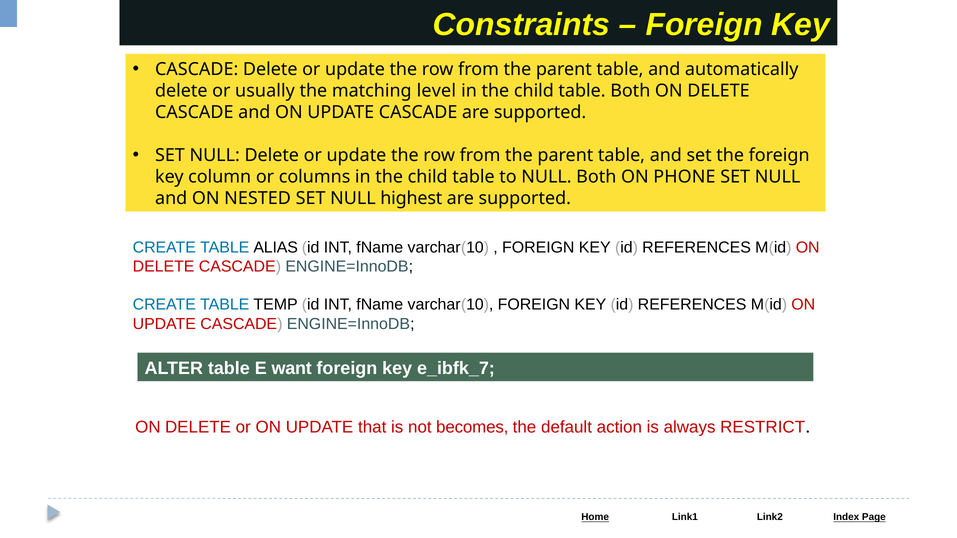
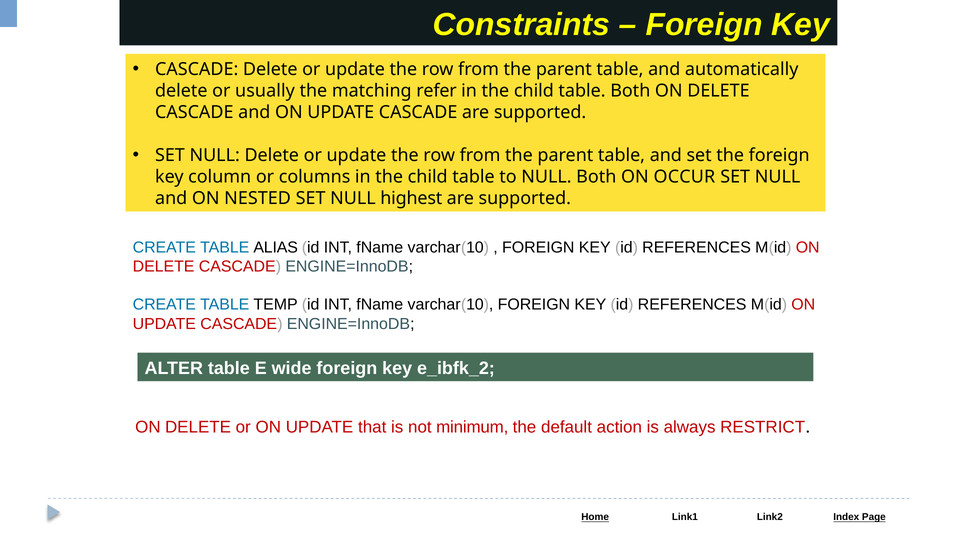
level: level -> refer (437, 91)
PHONE: PHONE -> OCCUR (684, 177)
want: want -> wide (292, 368)
e_ibfk_7: e_ibfk_7 -> e_ibfk_2 (456, 368)
becomes: becomes -> minimum (472, 428)
